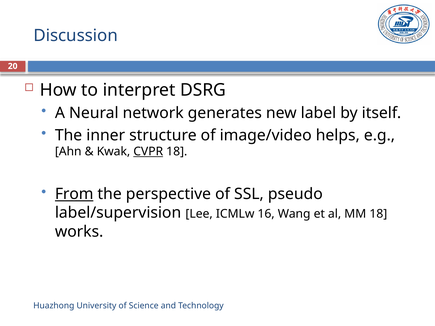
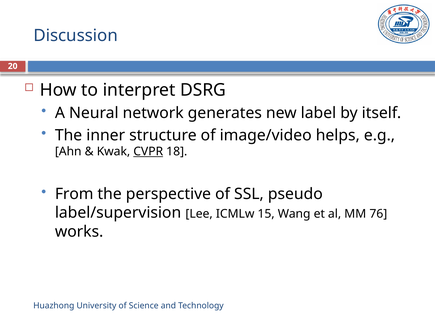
From underline: present -> none (74, 194)
16: 16 -> 15 (266, 214)
MM 18: 18 -> 76 (378, 214)
